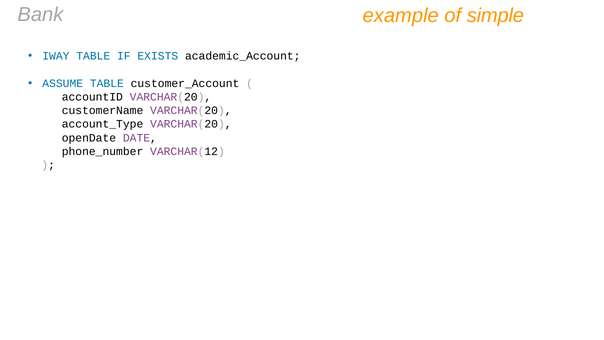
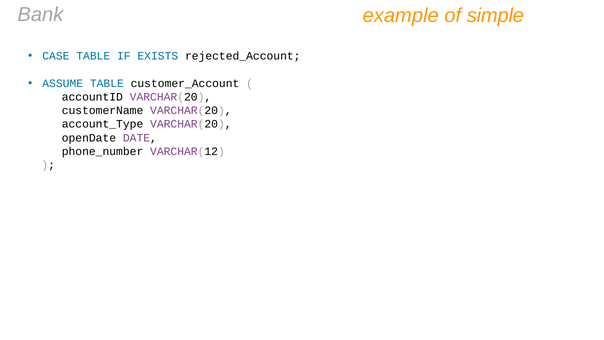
IWAY: IWAY -> CASE (56, 56)
academic_Account: academic_Account -> rejected_Account (243, 56)
